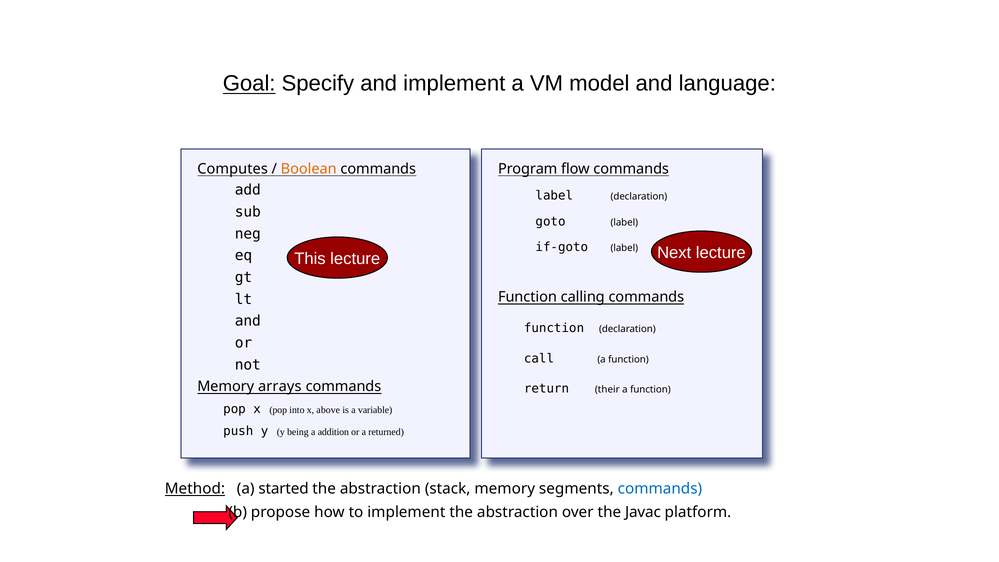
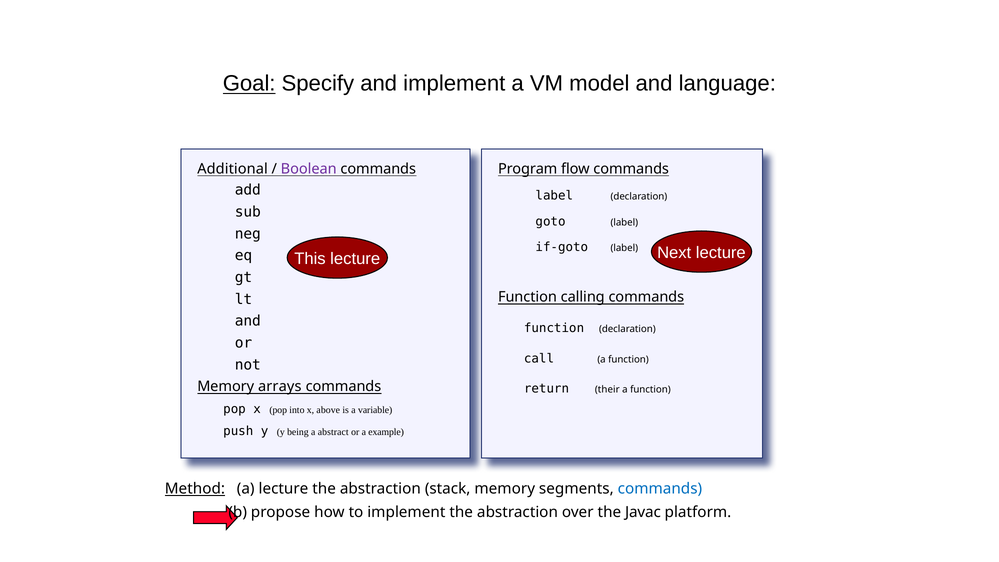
Computes: Computes -> Additional (233, 169)
Boolean colour: orange -> purple (309, 169)
addition: addition -> abstract (333, 432)
returned: returned -> example (386, 432)
a started: started -> lecture (283, 488)
